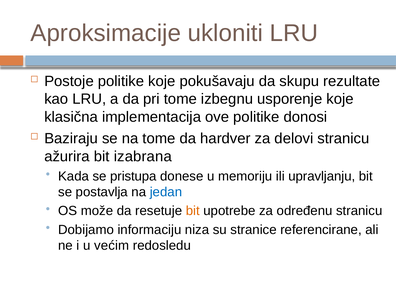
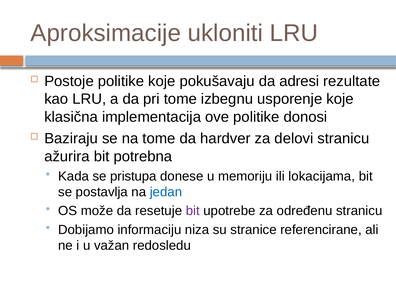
skupu: skupu -> adresi (299, 81)
izabrana: izabrana -> potrebna (143, 156)
upravljanju: upravljanju -> lokacijama (322, 176)
bit colour: orange -> purple (193, 211)
većim: većim -> važan (112, 246)
